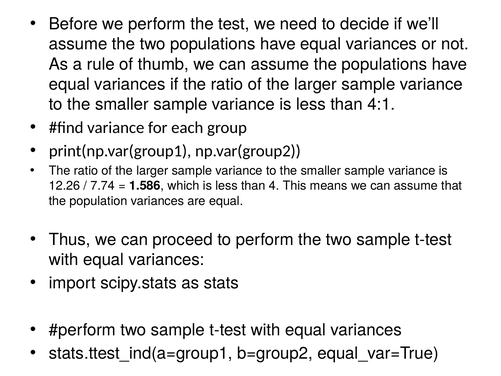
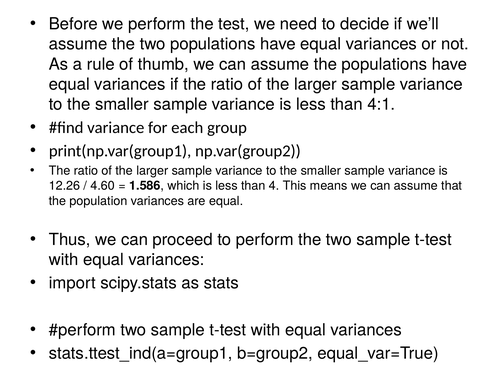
7.74: 7.74 -> 4.60 (103, 186)
